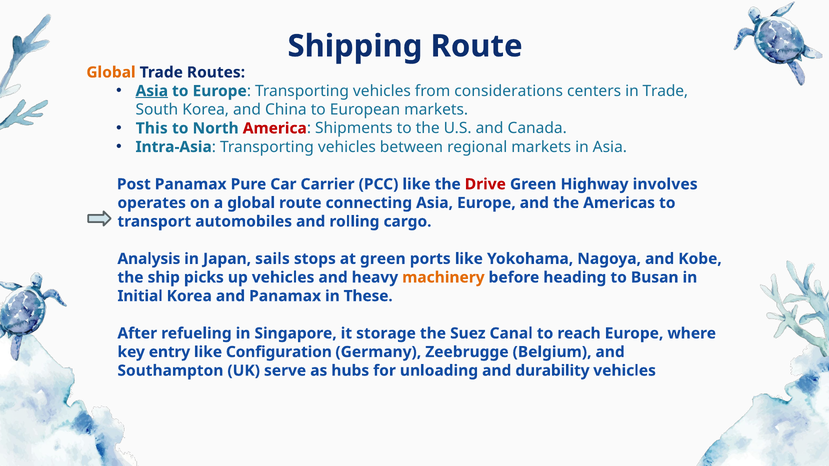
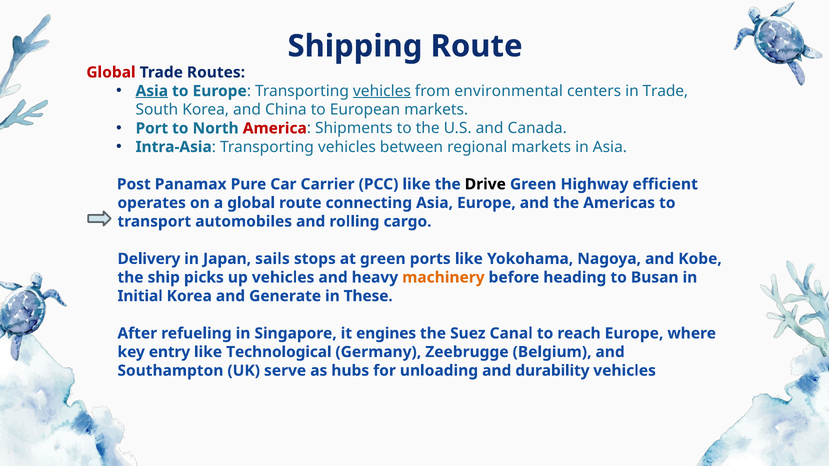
Global colour: orange -> red (111, 72)
vehicles underline: none -> present (382, 91)
considerations: considerations -> environmental (509, 91)
This: This -> Port (152, 128)
Drive colour: red -> black (485, 184)
involves: involves -> efficient (665, 184)
Analysis: Analysis -> Delivery (149, 259)
and Panamax: Panamax -> Generate (285, 296)
storage: storage -> engines (386, 334)
Configuration: Configuration -> Technological (279, 352)
